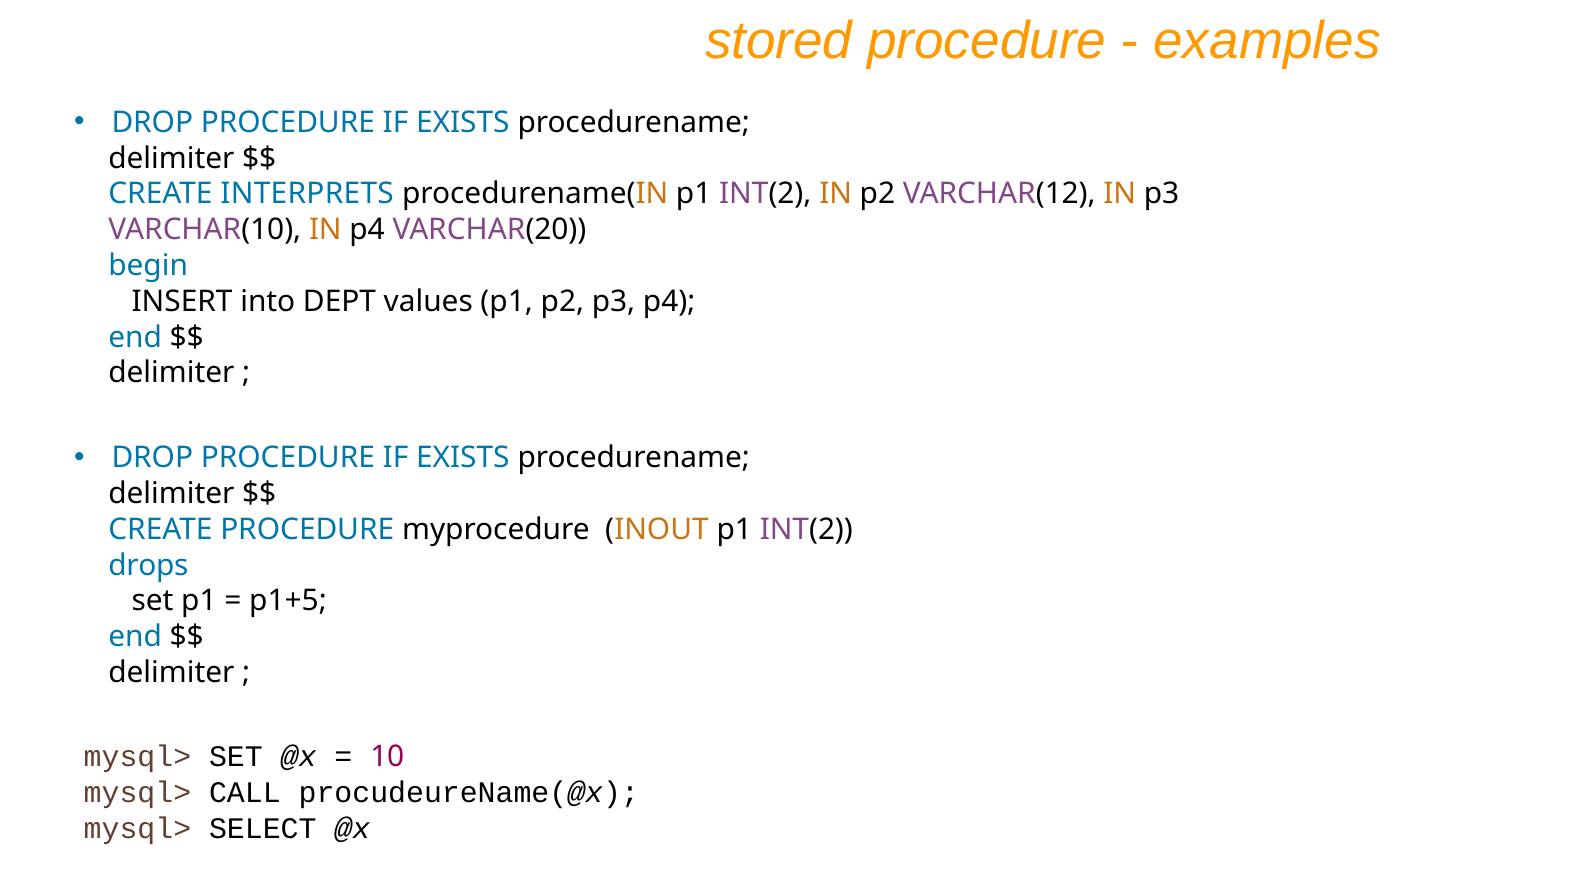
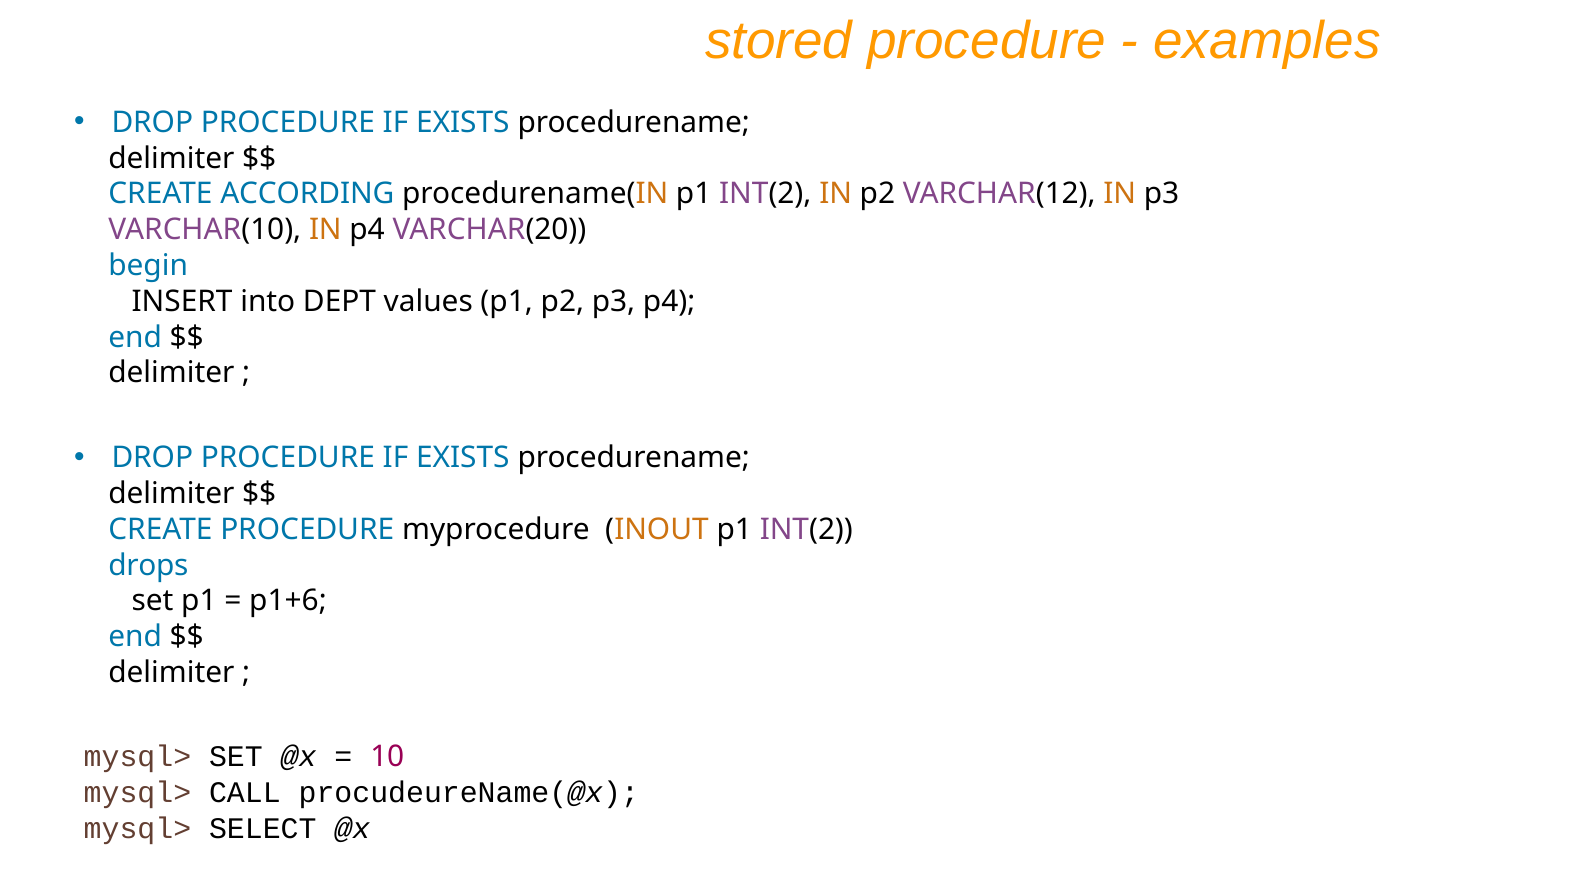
INTERPRETS: INTERPRETS -> ACCORDING (307, 194)
p1+5: p1+5 -> p1+6 (288, 601)
